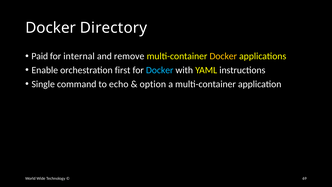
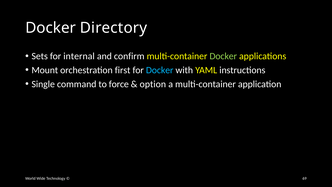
Paid: Paid -> Sets (40, 56)
remove: remove -> confirm (129, 56)
Docker colour: yellow -> light green (223, 56)
Enable: Enable -> Mount (45, 70)
echo: echo -> force (119, 84)
